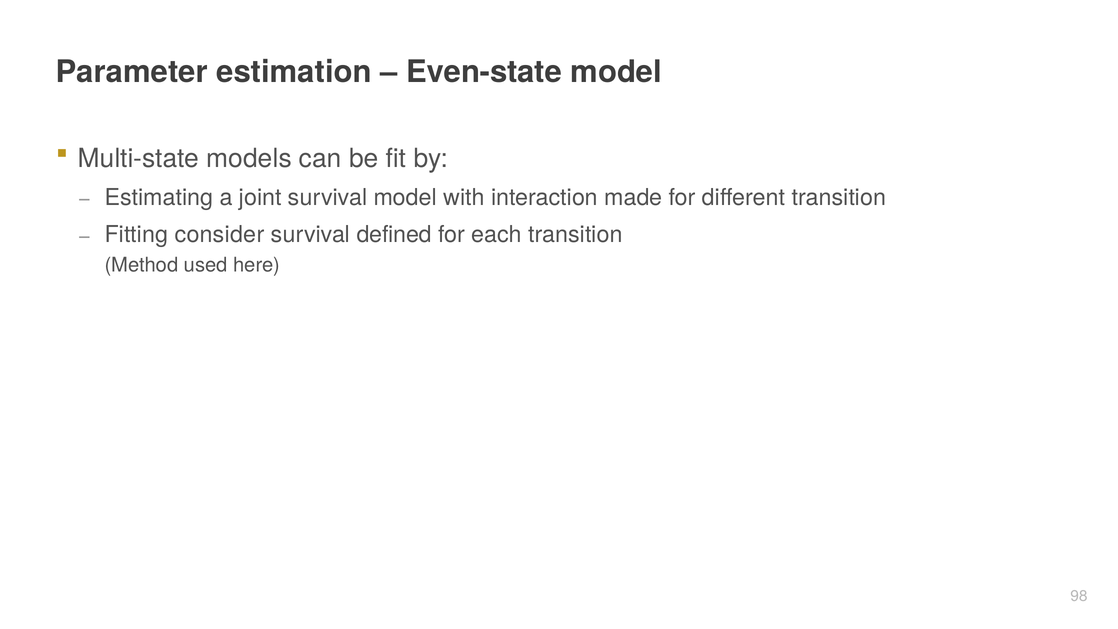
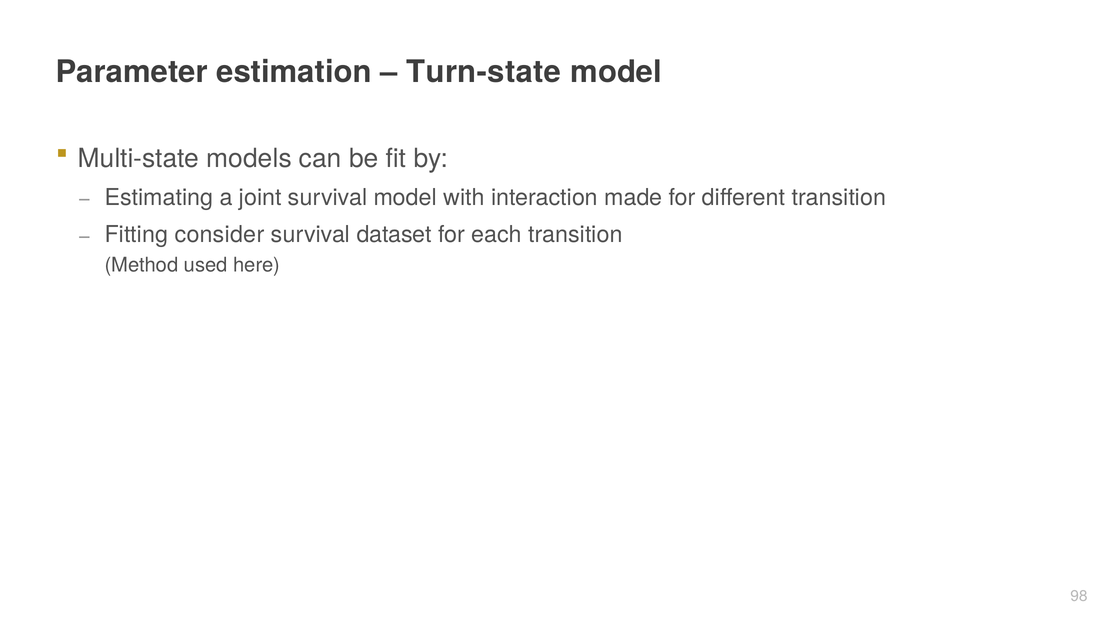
Even-state: Even-state -> Turn-state (484, 72)
defined: defined -> dataset (394, 235)
